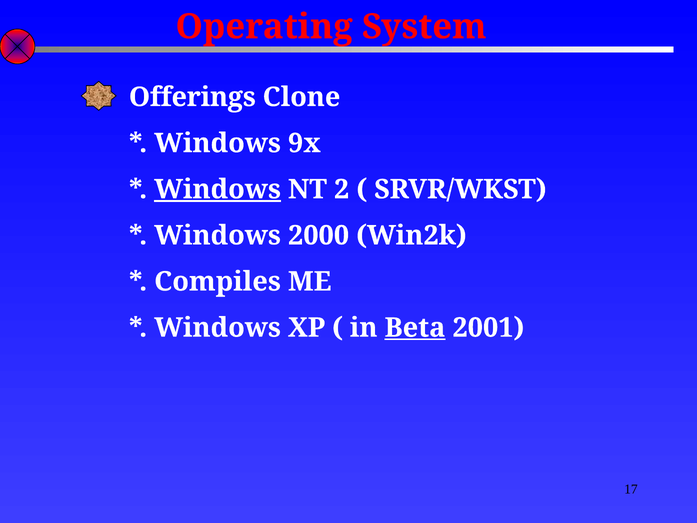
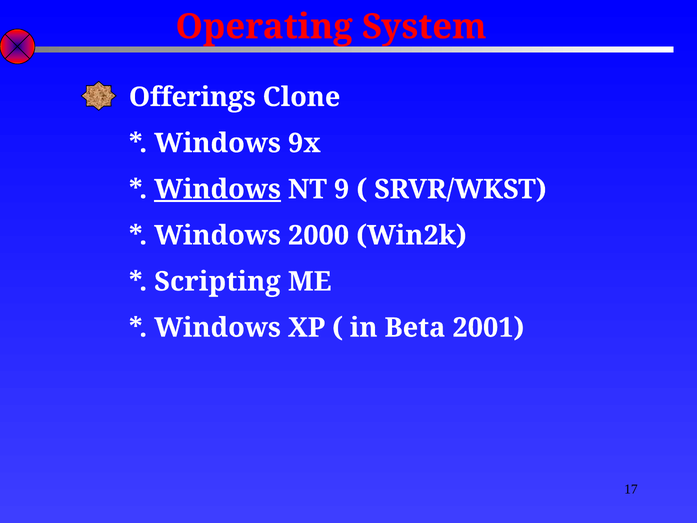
2: 2 -> 9 (342, 189)
Compiles: Compiles -> Scripting (217, 281)
Beta underline: present -> none (415, 328)
